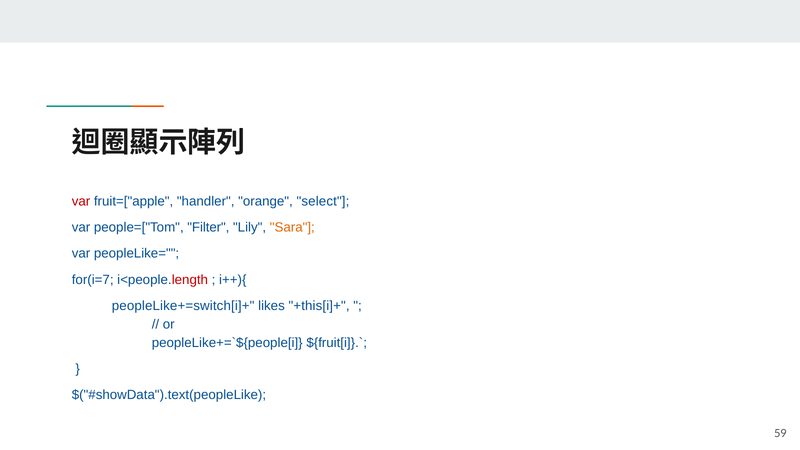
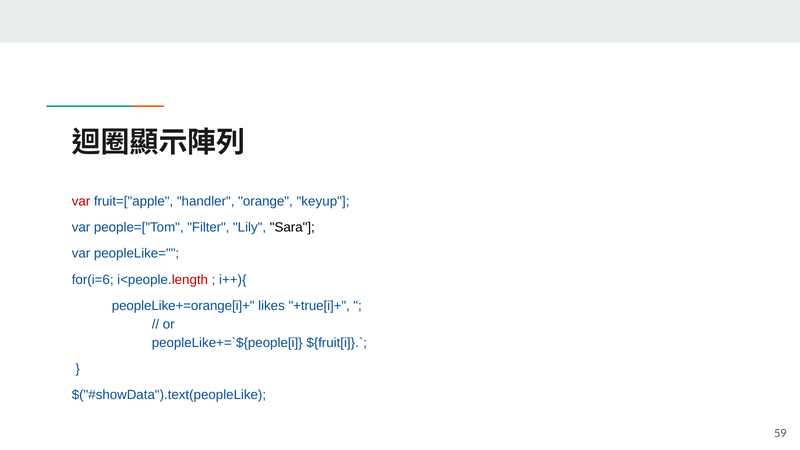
select: select -> keyup (323, 201)
Sara colour: orange -> black (292, 227)
for(i=7: for(i=7 -> for(i=6 (93, 280)
peopleLike+=switch[i]+: peopleLike+=switch[i]+ -> peopleLike+=orange[i]+ (183, 306)
+this[i]+: +this[i]+ -> +true[i]+ (319, 306)
